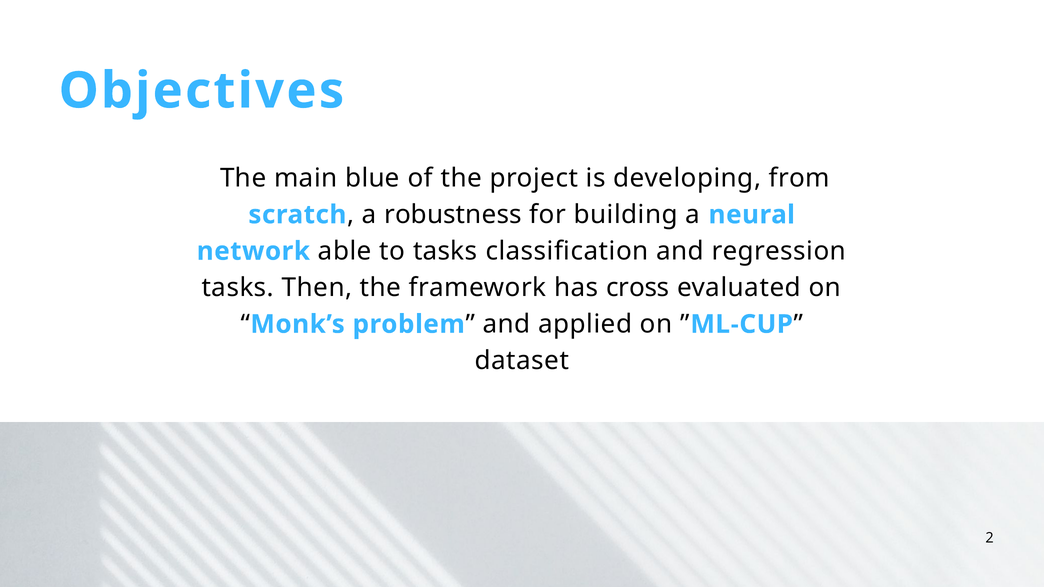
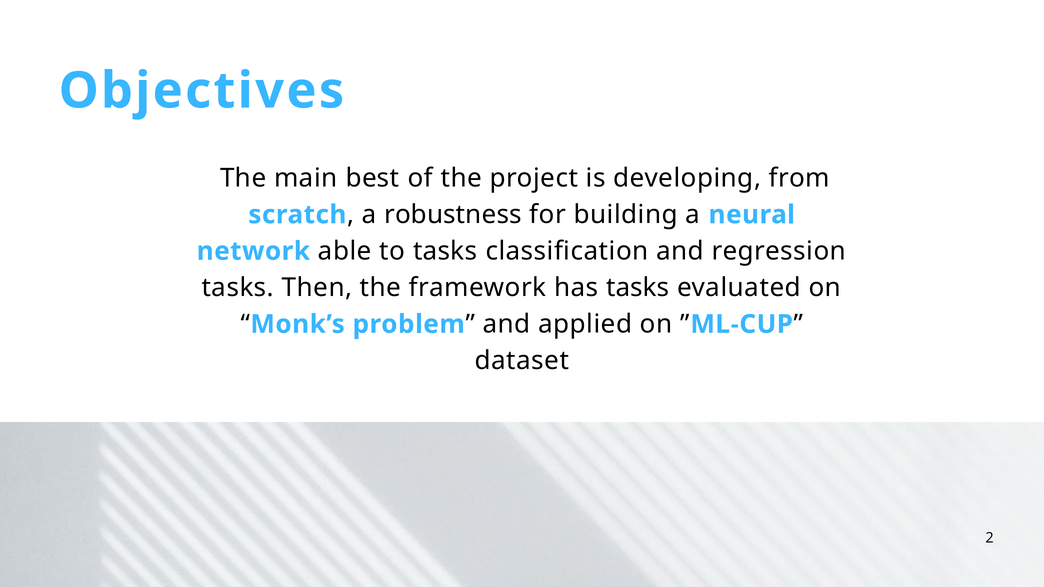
blue: blue -> best (372, 178)
has cross: cross -> tasks (638, 288)
